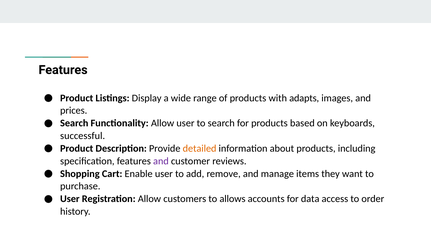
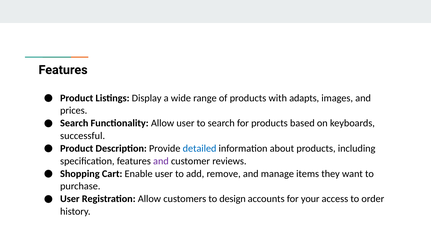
detailed colour: orange -> blue (200, 149)
allows: allows -> design (233, 199)
data: data -> your (310, 199)
